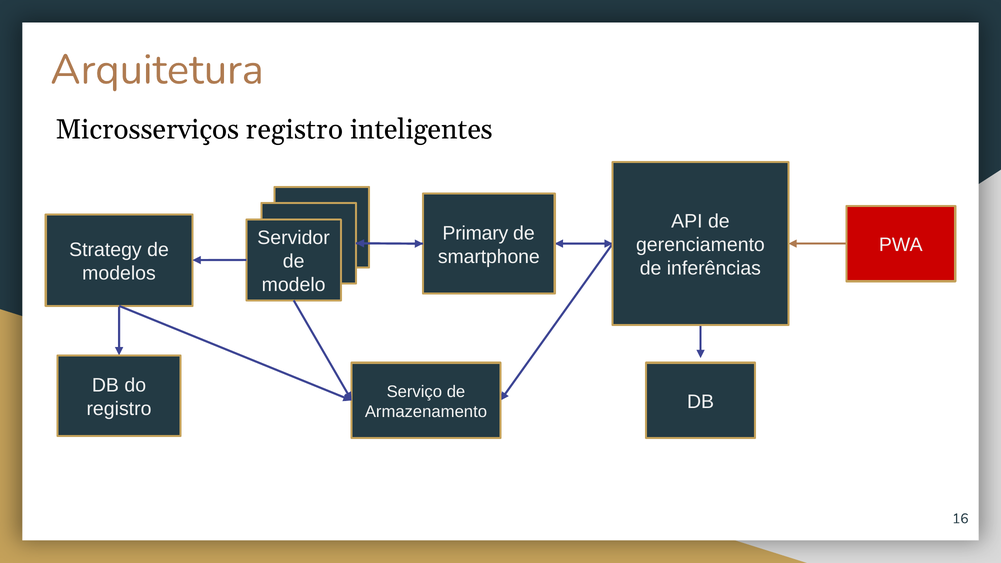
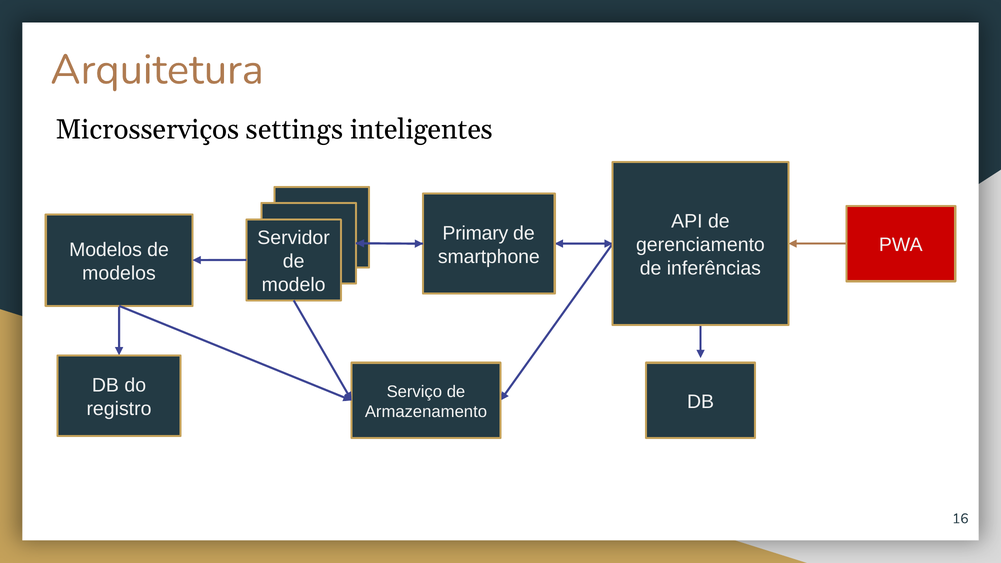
Microsserviços registro: registro -> settings (294, 130)
Strategy: Strategy -> Modelos (106, 250)
